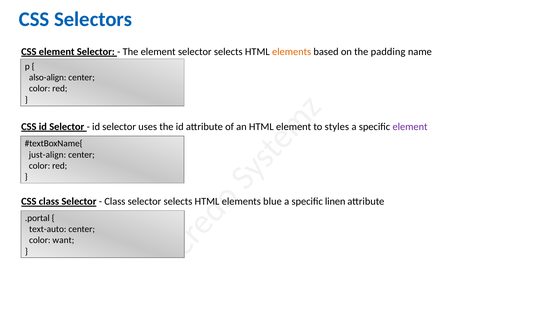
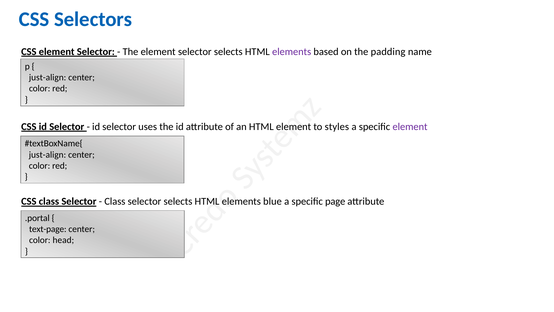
elements colour: orange -> purple (292, 52)
also-align: also-align -> just-align (48, 77)
linen: linen -> page (335, 201)
text-auto: text-auto -> text-page (48, 229)
want: want -> head (63, 240)
